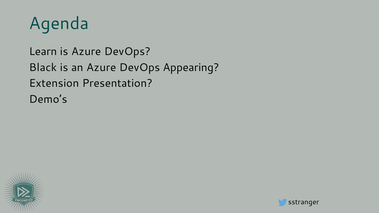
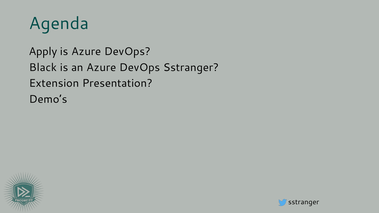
Learn: Learn -> Apply (43, 52)
DevOps Appearing: Appearing -> Sstranger (191, 67)
